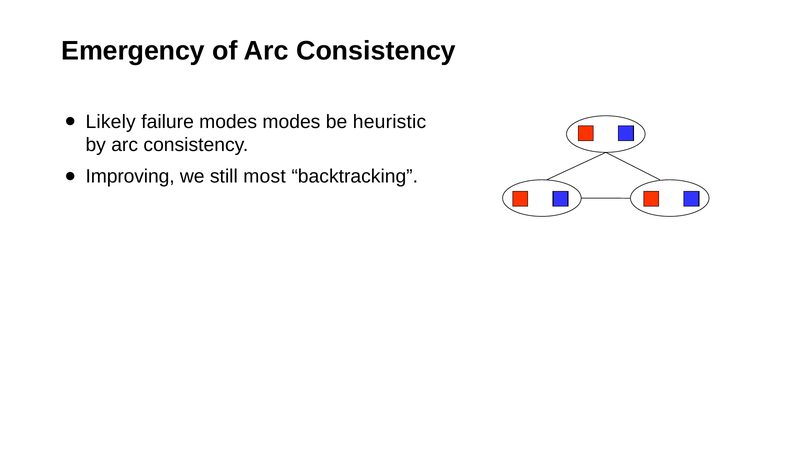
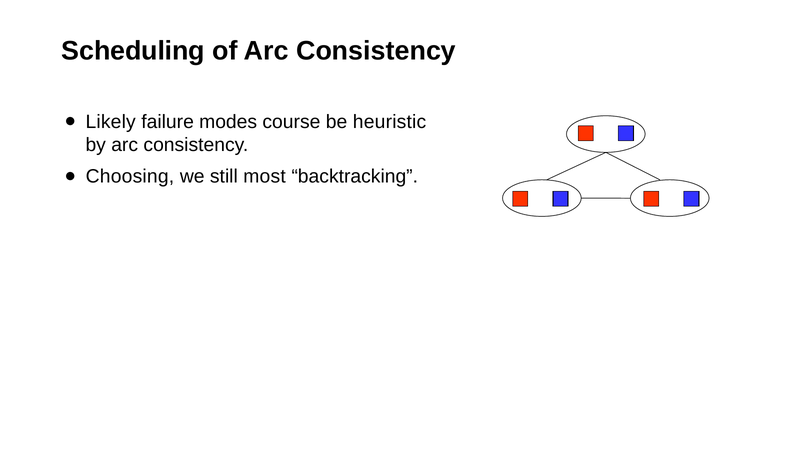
Emergency: Emergency -> Scheduling (133, 51)
modes modes: modes -> course (291, 122)
Improving: Improving -> Choosing (130, 176)
